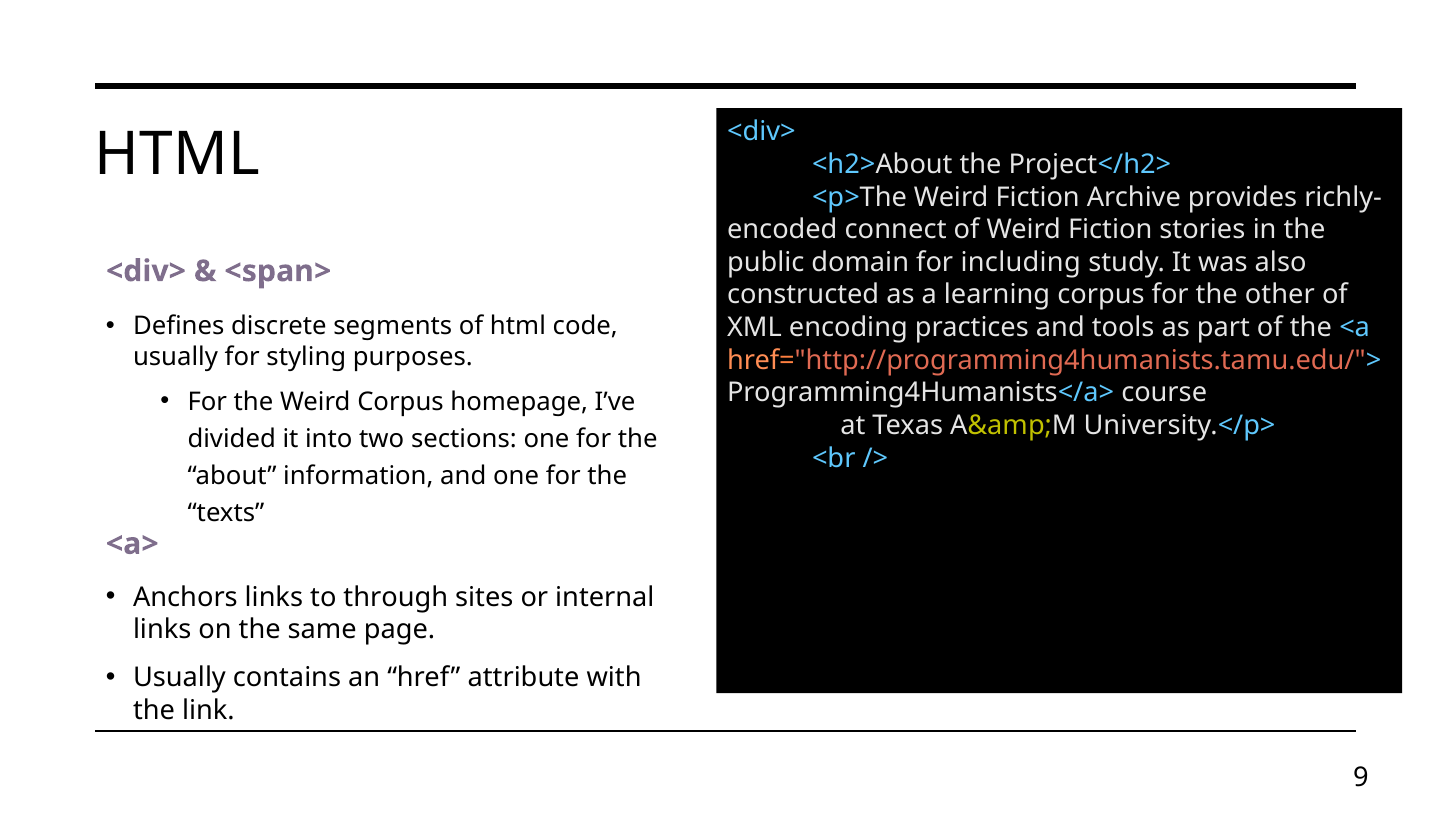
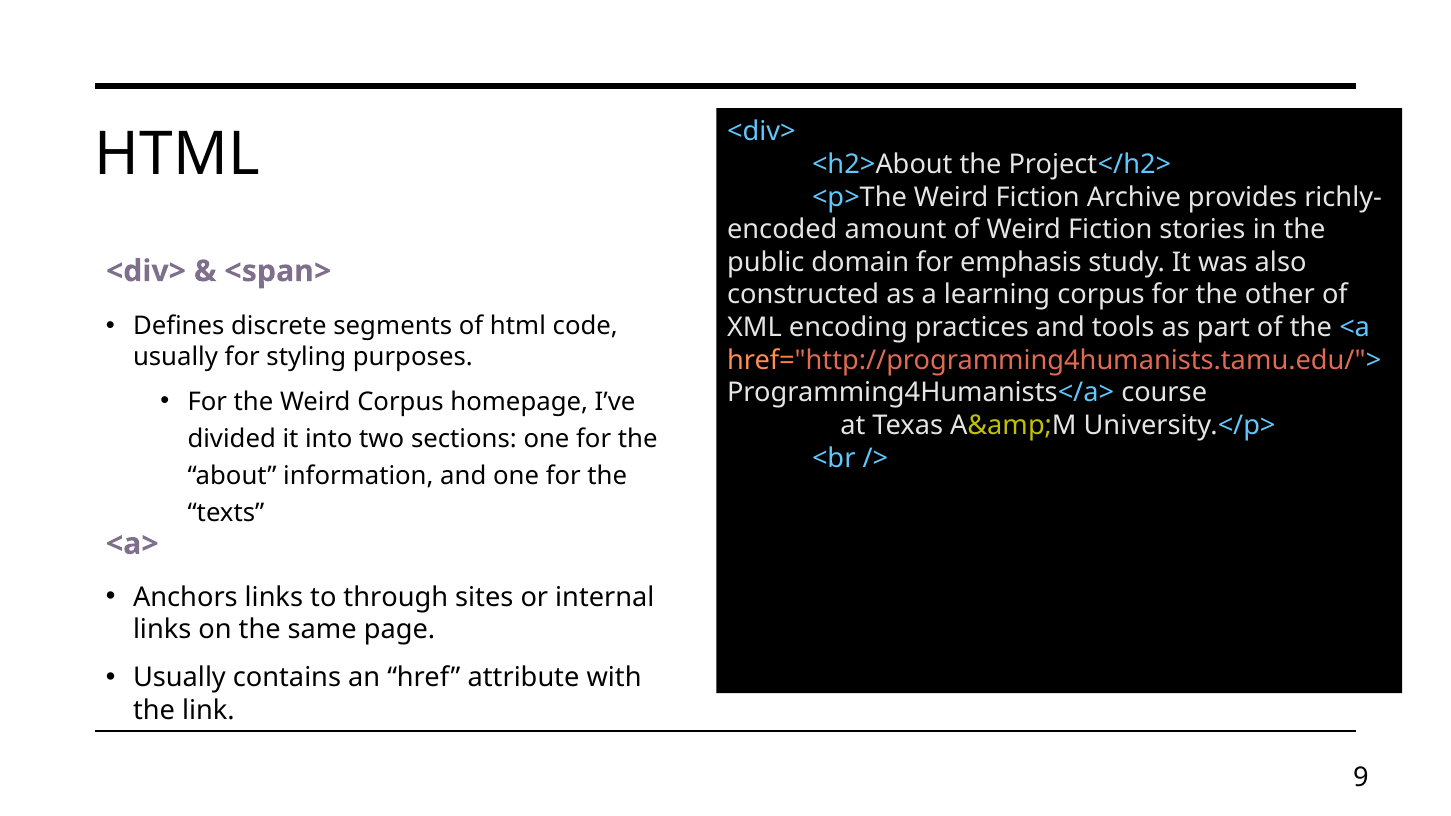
connect: connect -> amount (896, 230)
including: including -> emphasis (1021, 262)
